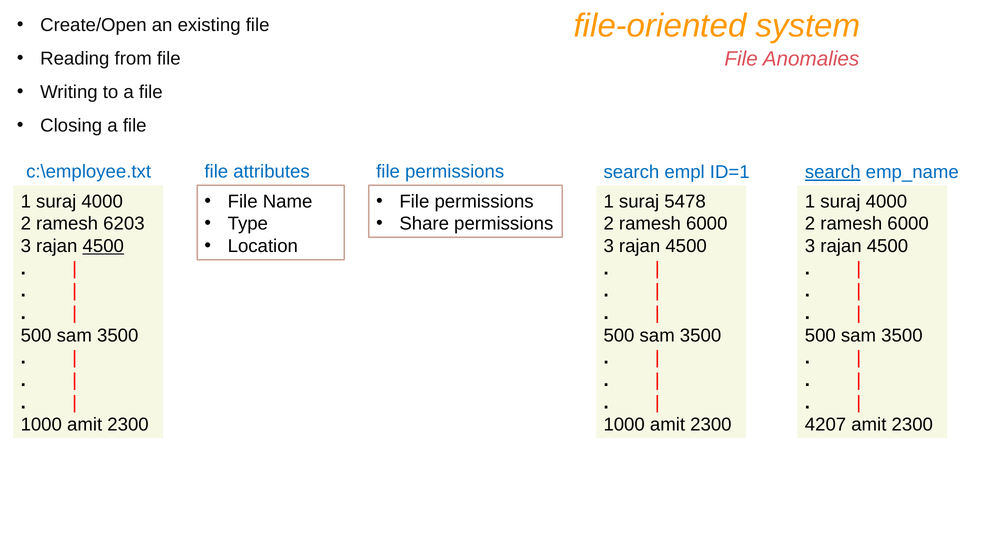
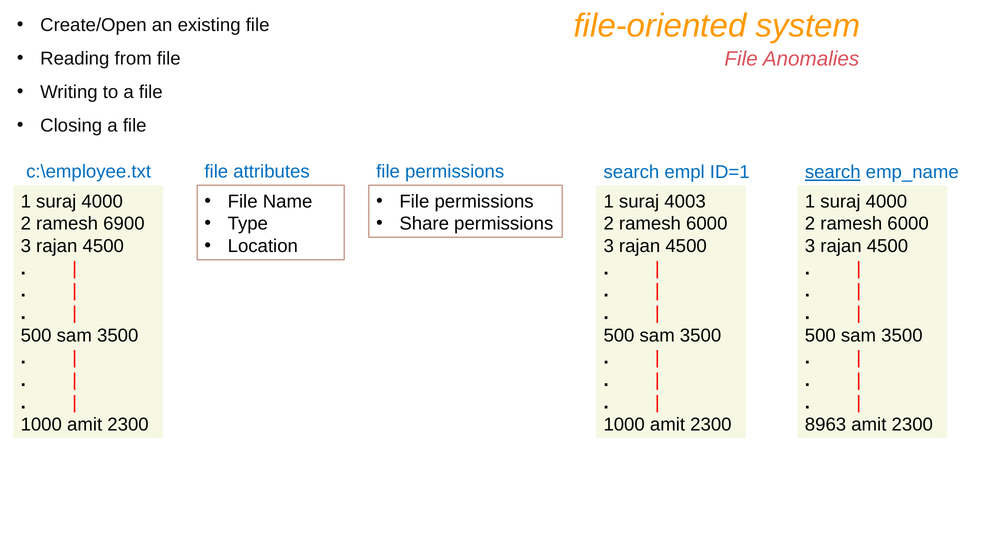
5478: 5478 -> 4003 (685, 202)
6203: 6203 -> 6900 (124, 224)
4500 underline: present -> none (103, 246)
4207: 4207 -> 8963 (826, 425)
